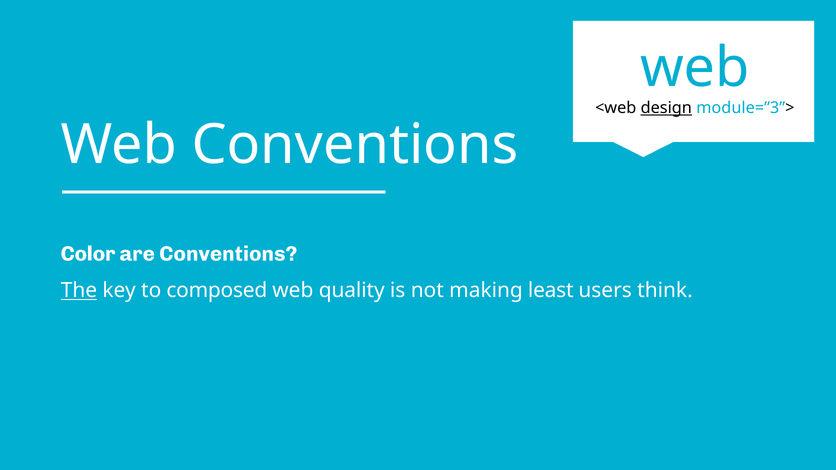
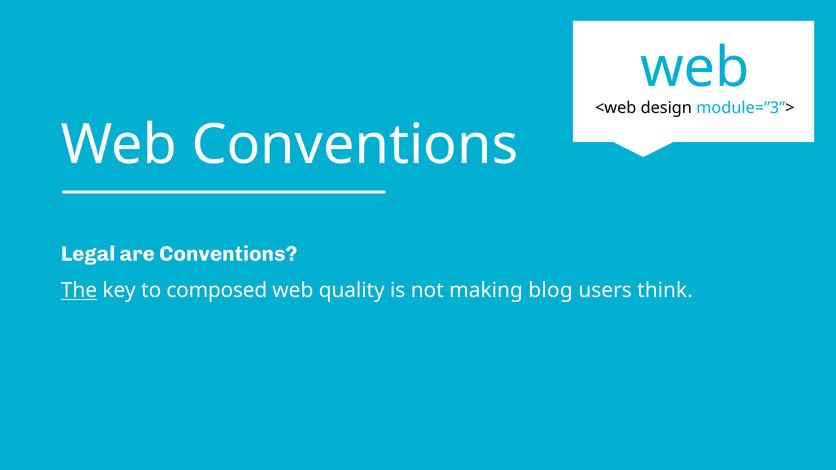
design underline: present -> none (666, 108)
Color: Color -> Legal (88, 254)
least: least -> blog (551, 291)
